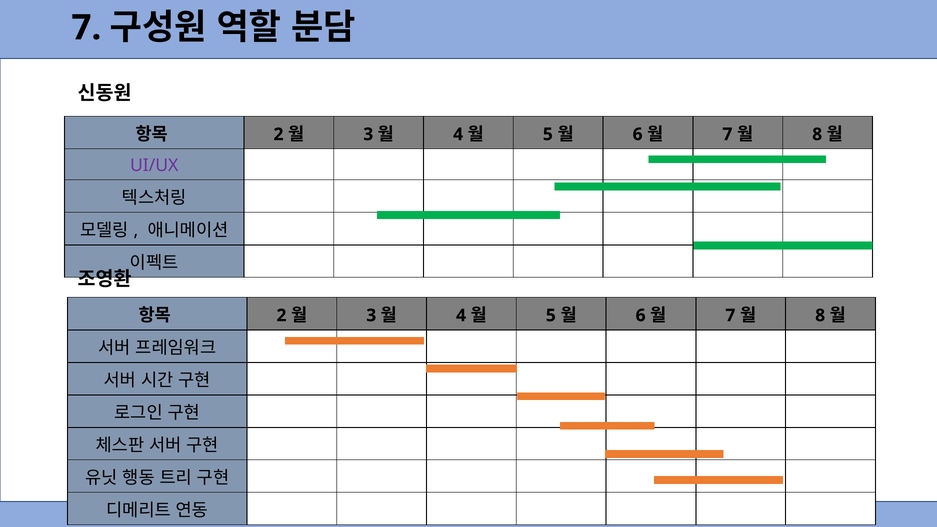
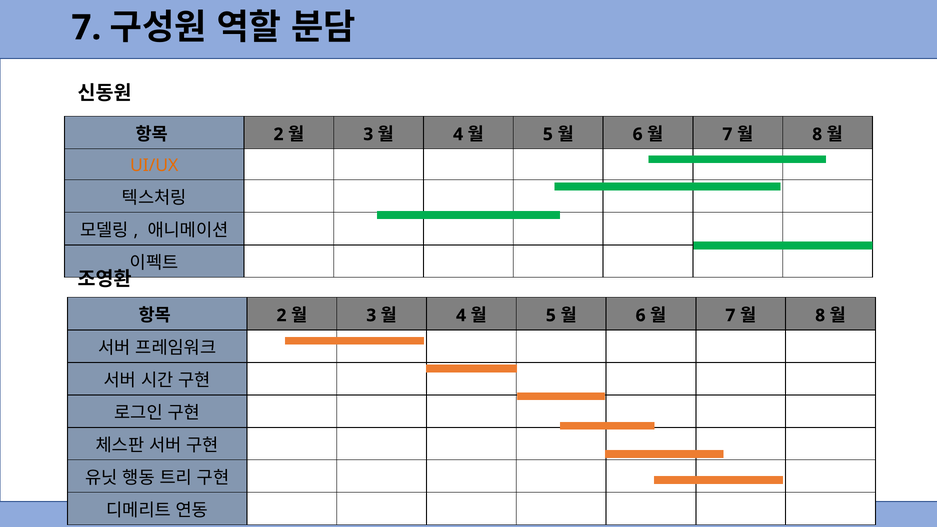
UI/UX colour: purple -> orange (154, 165)
